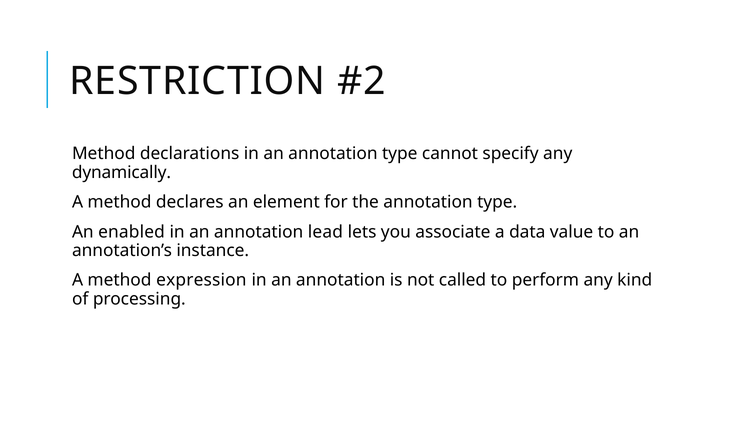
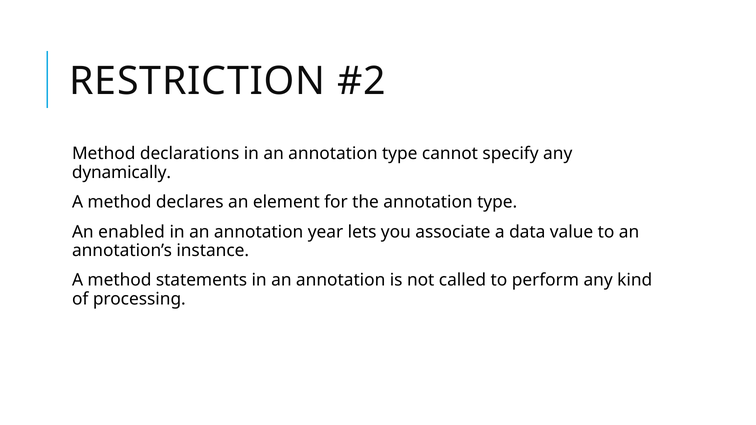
lead: lead -> year (325, 232)
expression: expression -> statements (201, 280)
